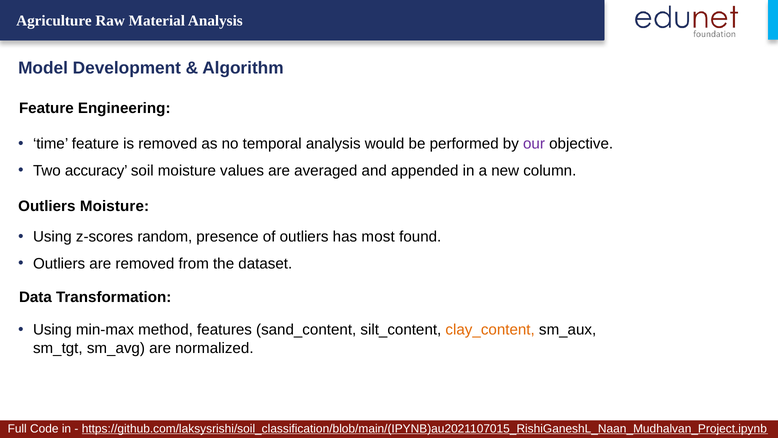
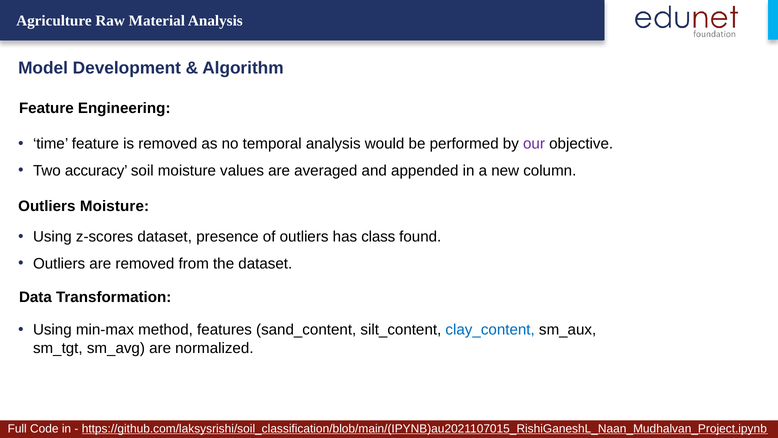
z-scores random: random -> dataset (165, 237)
most: most -> class (378, 237)
clay_content colour: orange -> blue (490, 330)
